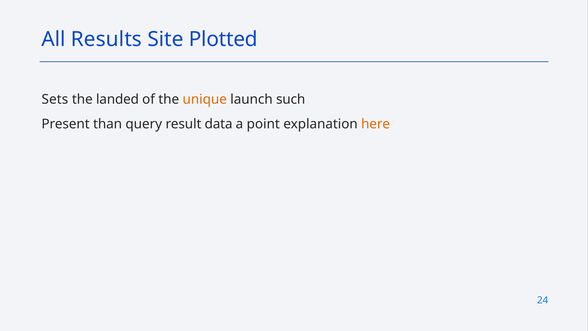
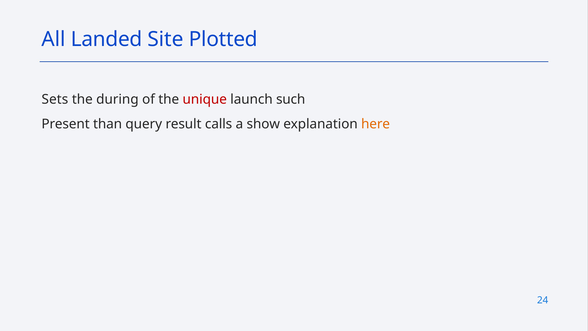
Results: Results -> Landed (107, 39)
landed: landed -> during (117, 99)
unique colour: orange -> red (205, 99)
data: data -> calls (219, 124)
point: point -> show (263, 124)
